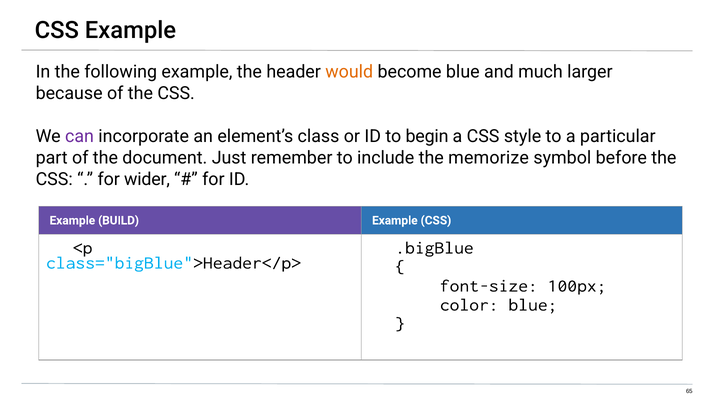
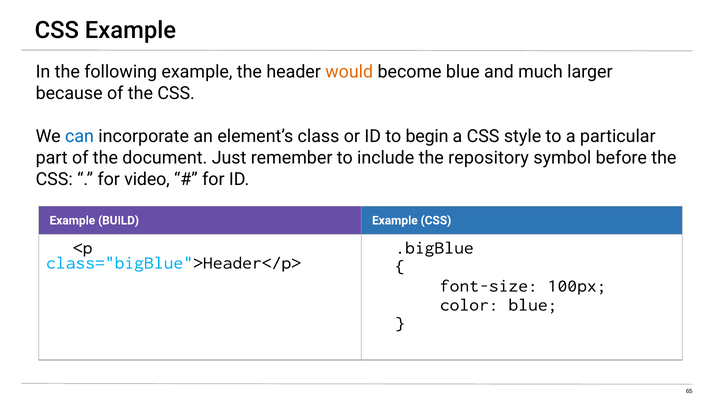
can colour: purple -> blue (80, 136)
memorize: memorize -> repository (489, 158)
wider: wider -> video (147, 179)
